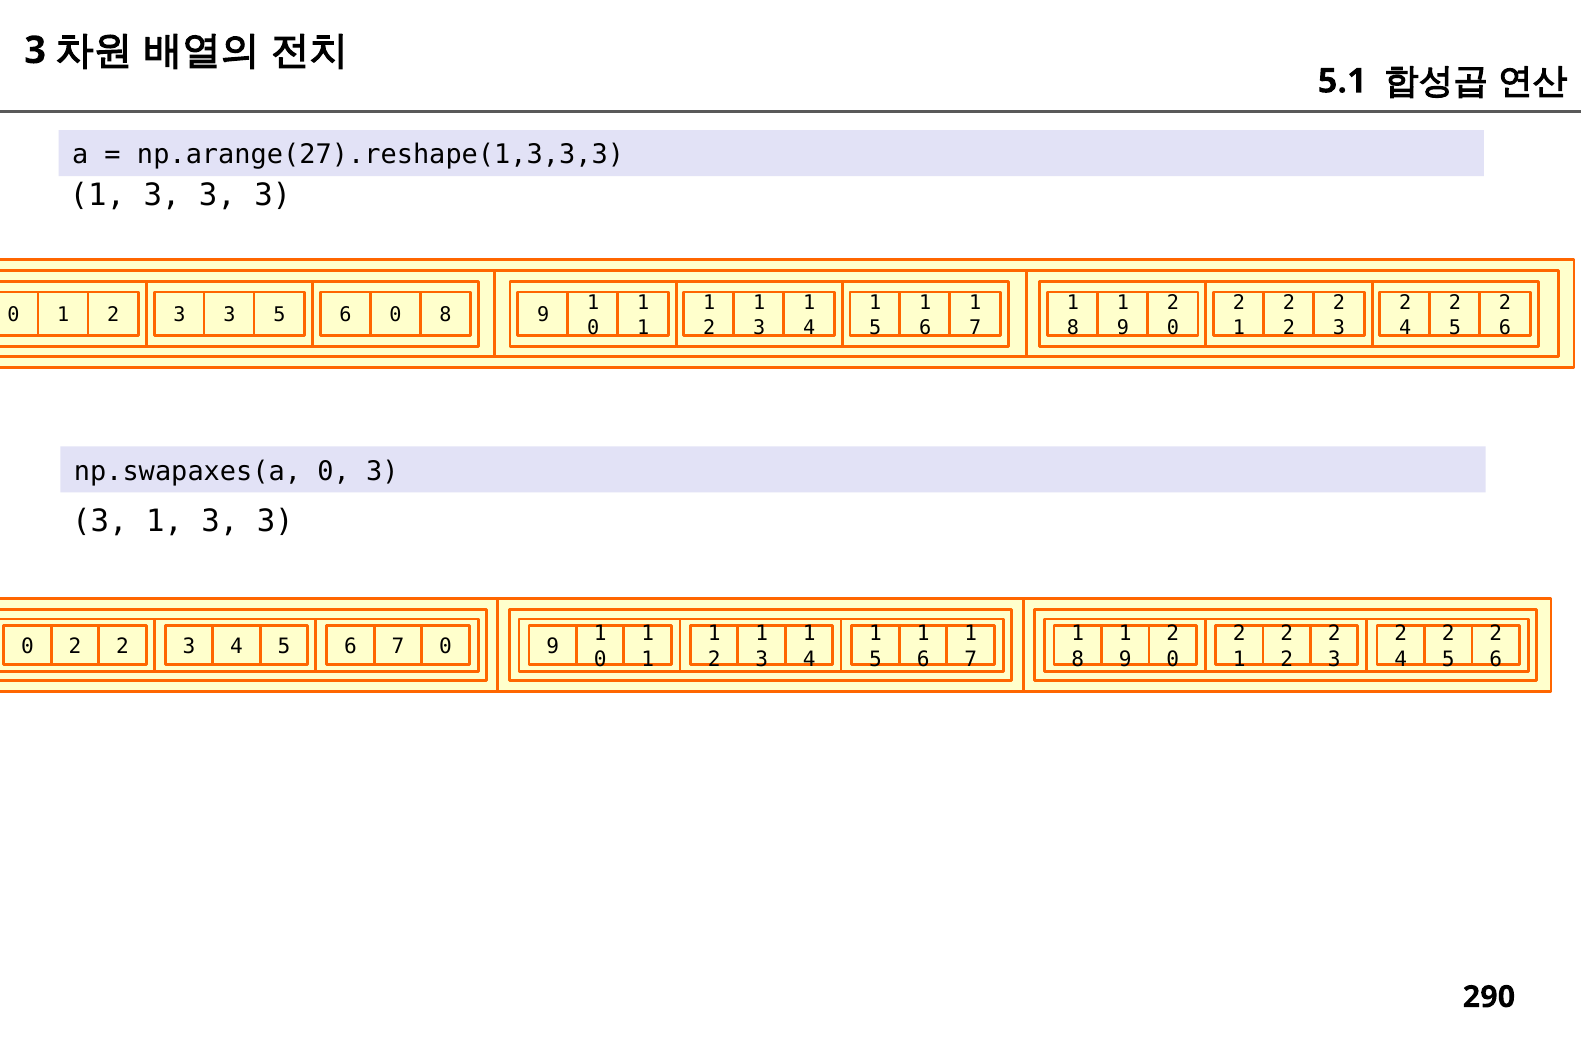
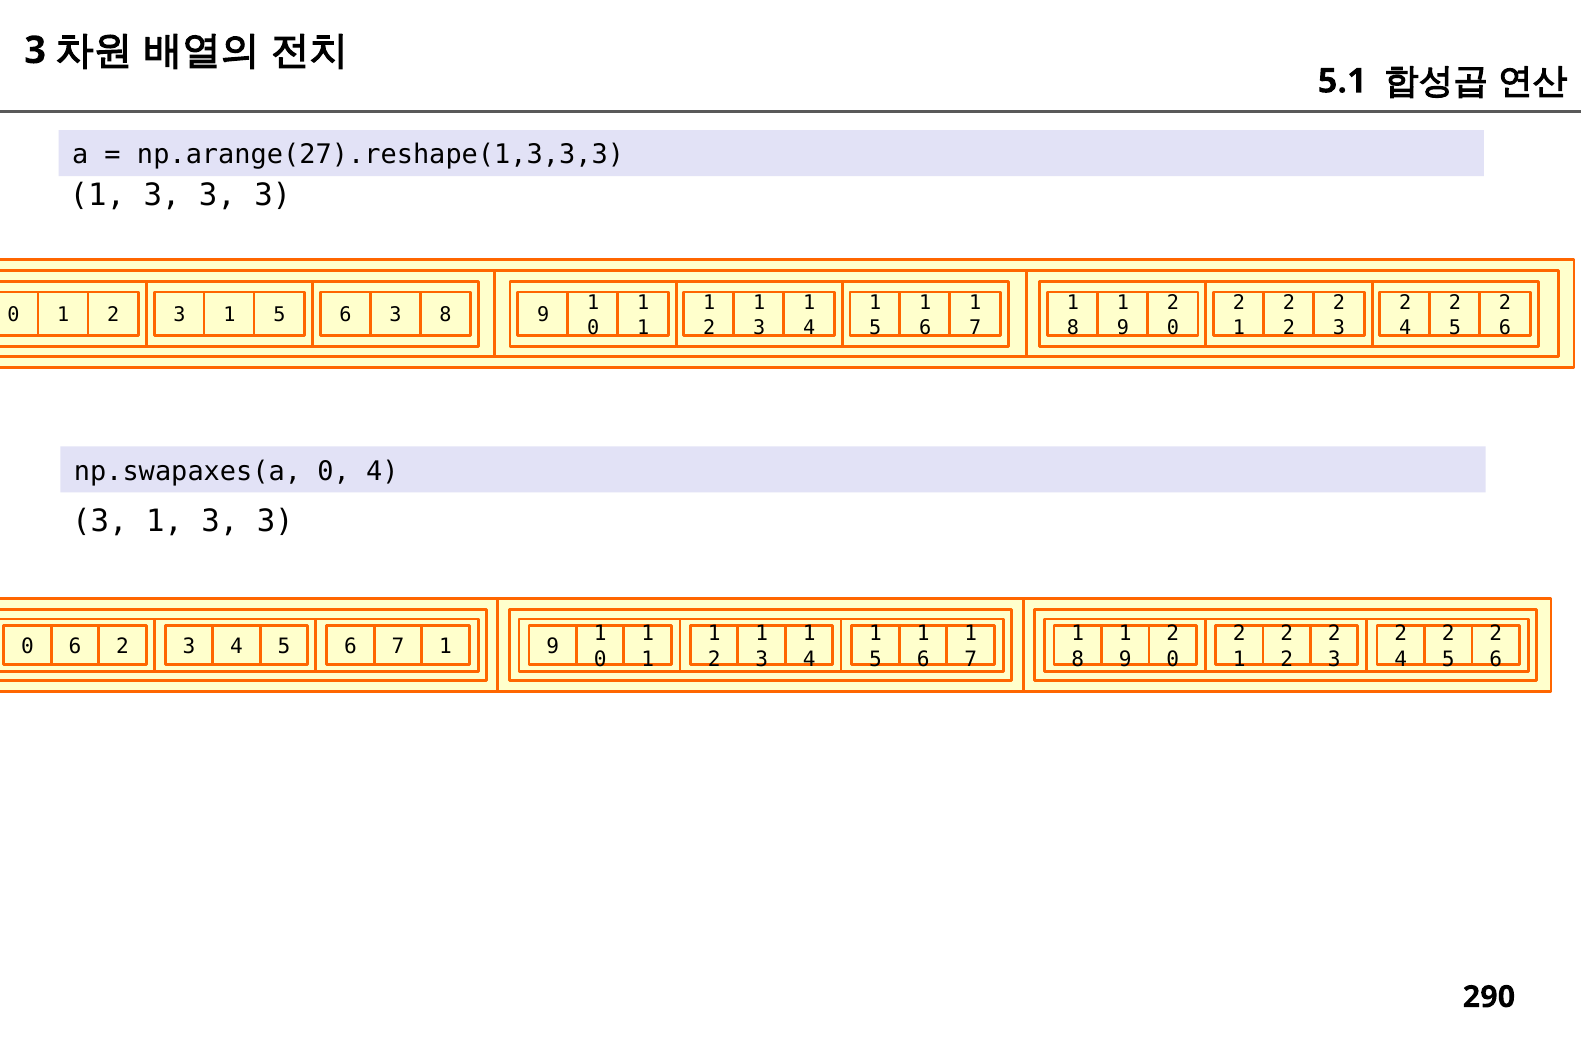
2 3 3: 3 -> 1 (229, 315)
5 6 0: 0 -> 3 (395, 315)
0 3: 3 -> 4 (382, 471)
2: 2 -> 6 (75, 646)
6 7 0: 0 -> 1 (446, 646)
